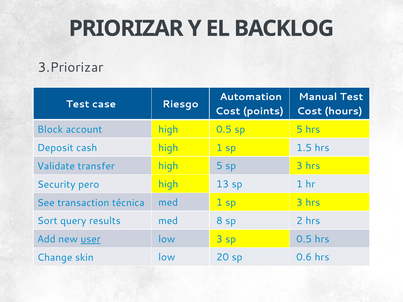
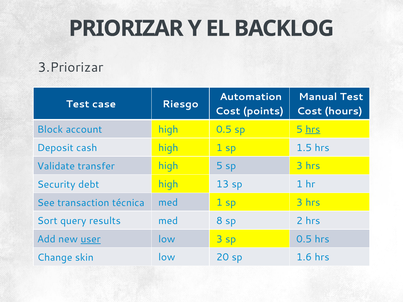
hrs underline: none -> present (313, 130)
pero: pero -> debt (89, 185)
0.6: 0.6 -> 1.6 (304, 257)
